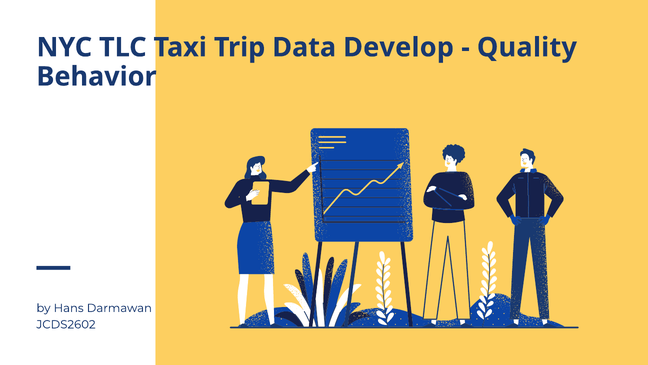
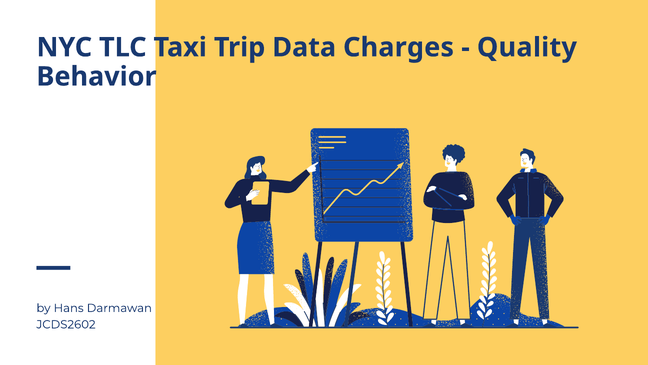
Develop: Develop -> Charges (399, 47)
